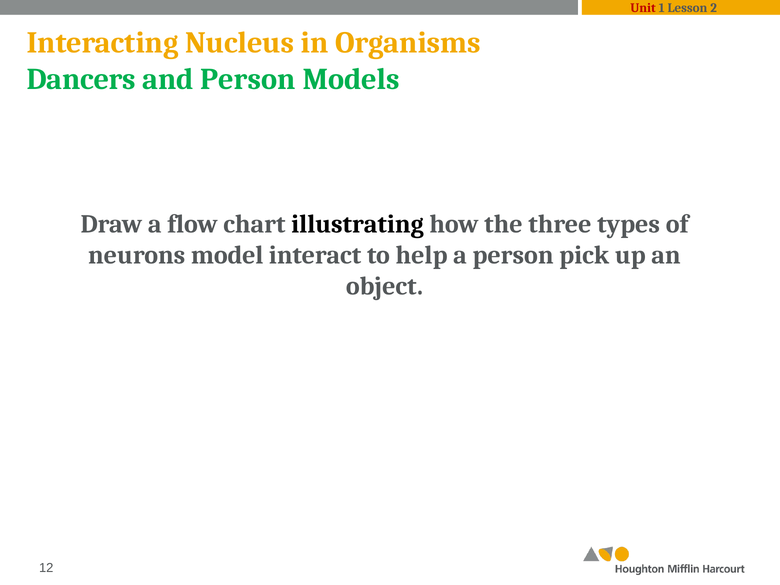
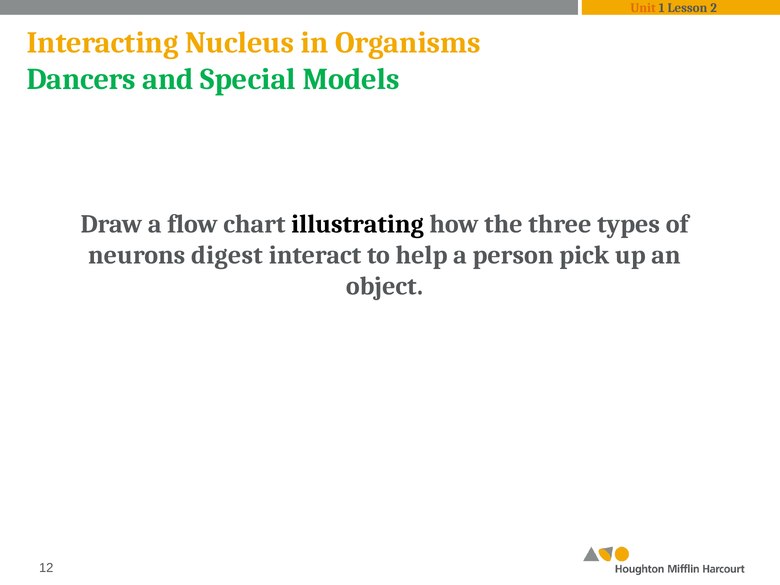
Unit colour: red -> orange (643, 8)
and Person: Person -> Special (248, 79)
model: model -> digest (227, 255)
